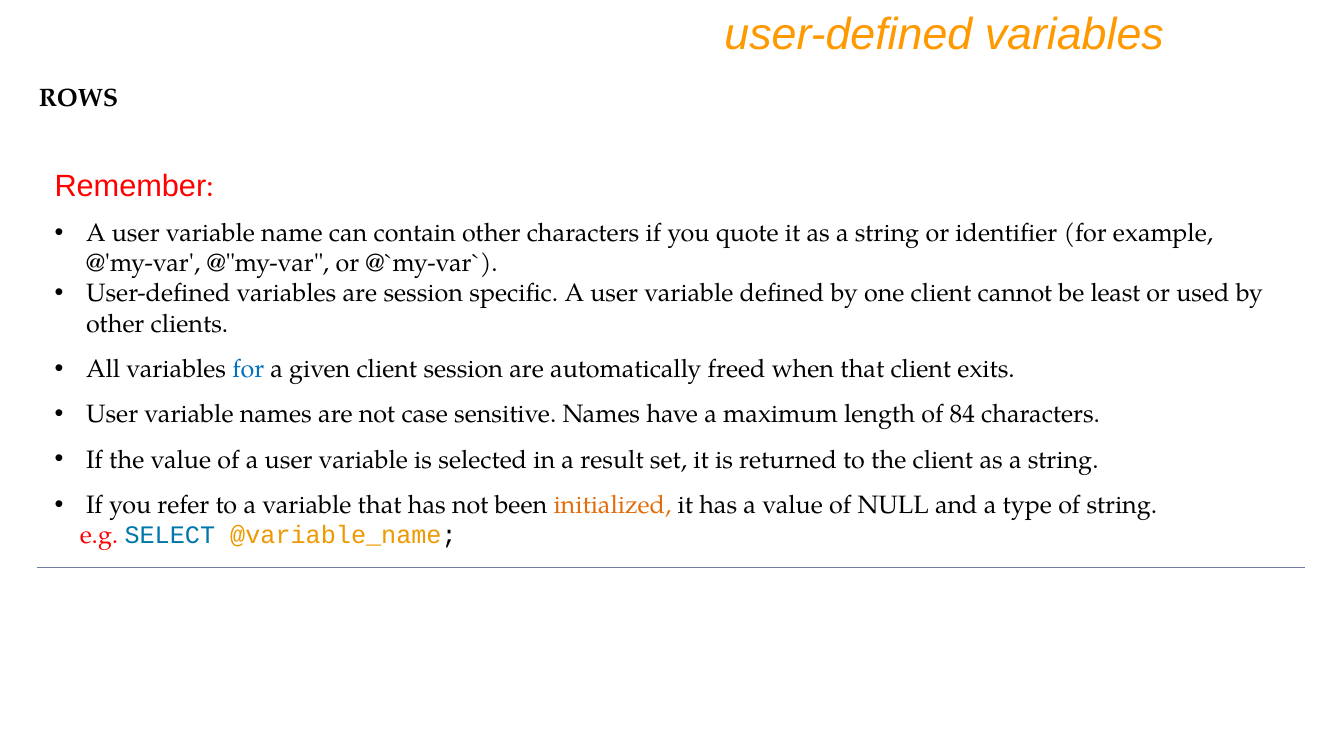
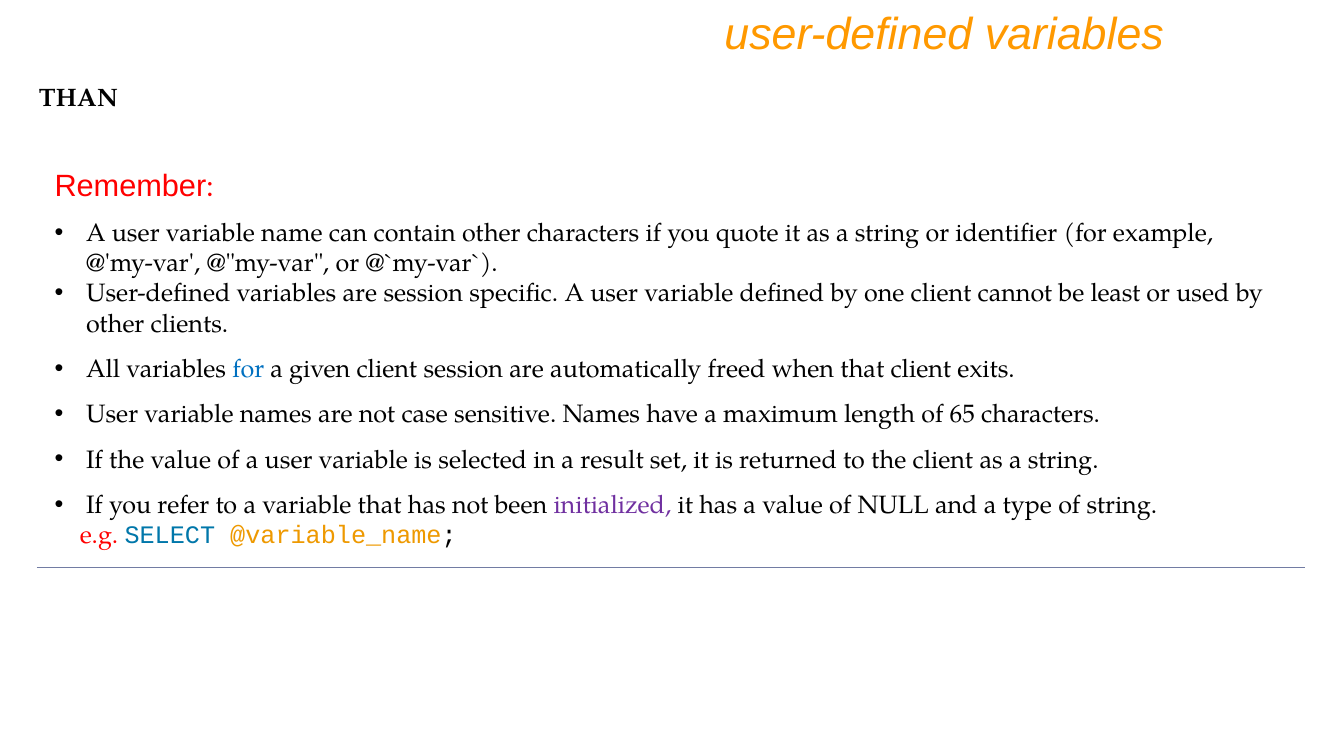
ROWS: ROWS -> THAN (78, 98)
84: 84 -> 65 (962, 414)
initialized colour: orange -> purple (612, 505)
